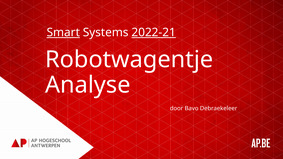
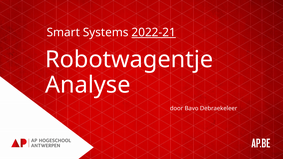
Smart underline: present -> none (63, 33)
